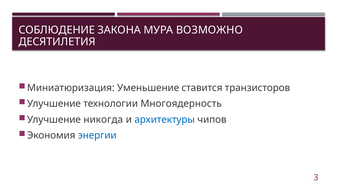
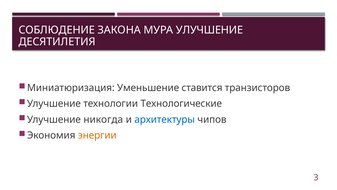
МУРА ВОЗМОЖНО: ВОЗМОЖНО -> УЛУЧШЕНИЕ (210, 30)
Многоядерность: Многоядерность -> Технологические (181, 103)
энергии colour: blue -> orange (97, 135)
